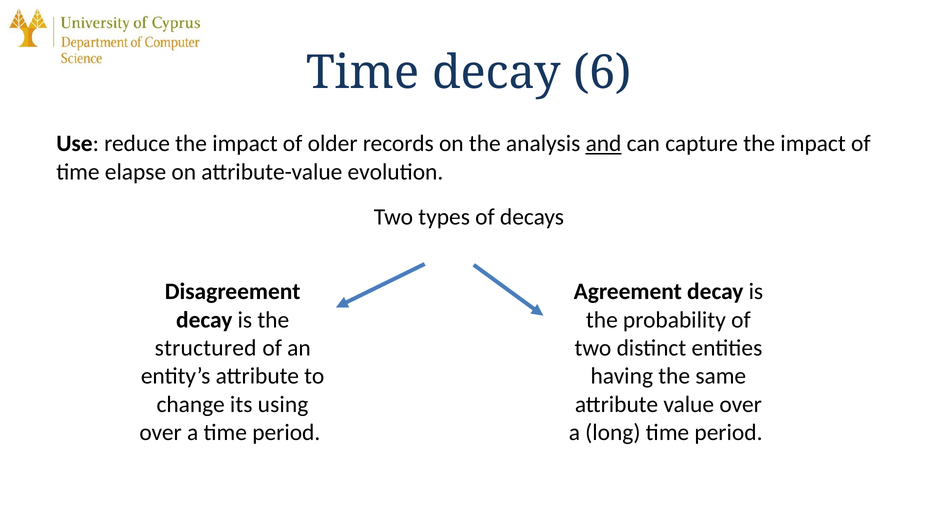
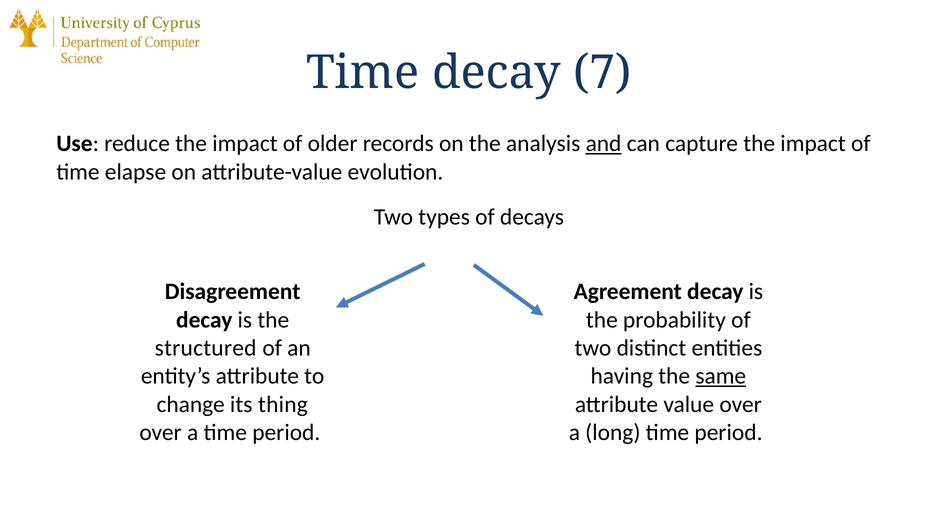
6: 6 -> 7 (602, 73)
same underline: none -> present (721, 376)
using: using -> thing (283, 404)
